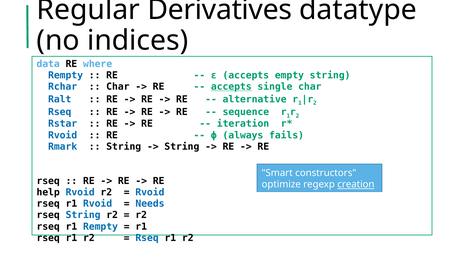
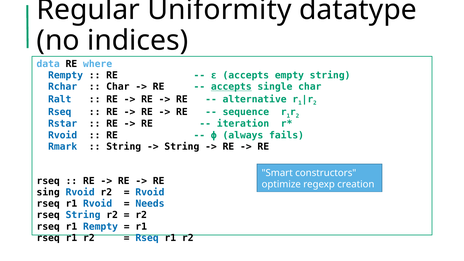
Derivatives: Derivatives -> Uniformity (219, 10)
creation underline: present -> none (356, 184)
help: help -> sing (48, 192)
